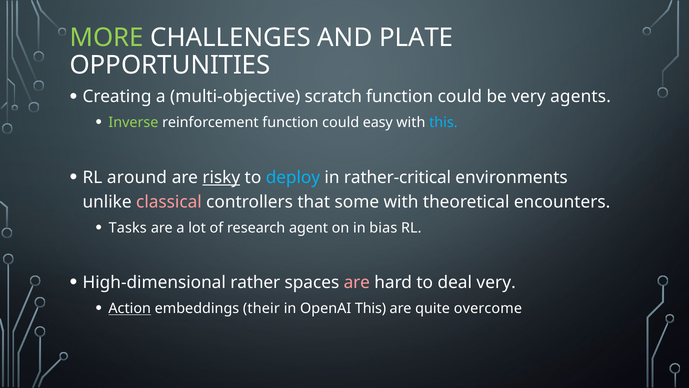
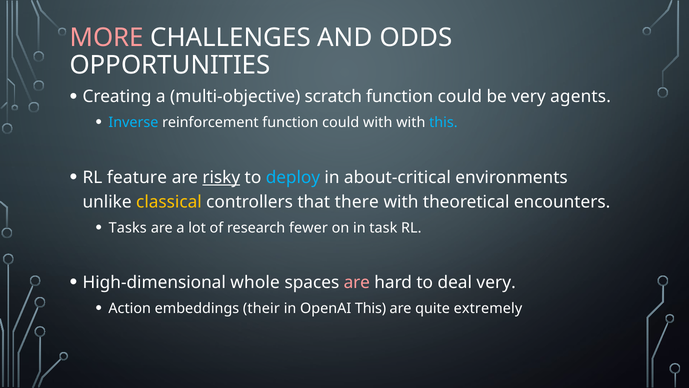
MORE colour: light green -> pink (107, 37)
PLATE: PLATE -> ODDS (416, 37)
Inverse colour: light green -> light blue (133, 122)
could easy: easy -> with (378, 122)
around: around -> feature (137, 177)
rather-critical: rather-critical -> about-critical (397, 177)
classical colour: pink -> yellow (169, 202)
some: some -> there (357, 202)
agent: agent -> fewer (308, 228)
bias: bias -> task (383, 228)
rather: rather -> whole (255, 282)
Action underline: present -> none (130, 308)
overcome: overcome -> extremely (488, 308)
